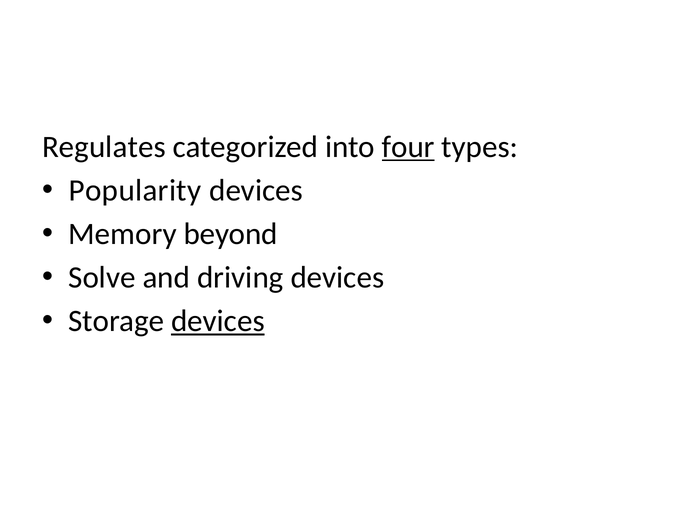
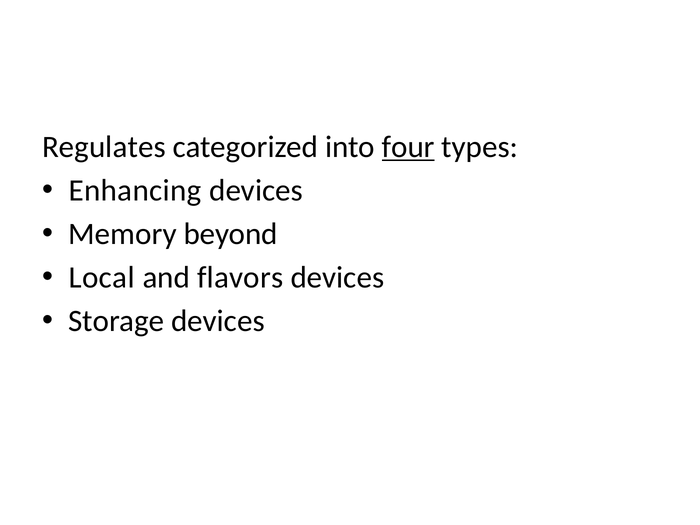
Popularity: Popularity -> Enhancing (135, 190)
Solve: Solve -> Local (102, 278)
driving: driving -> flavors (240, 278)
devices underline: present -> none (218, 321)
